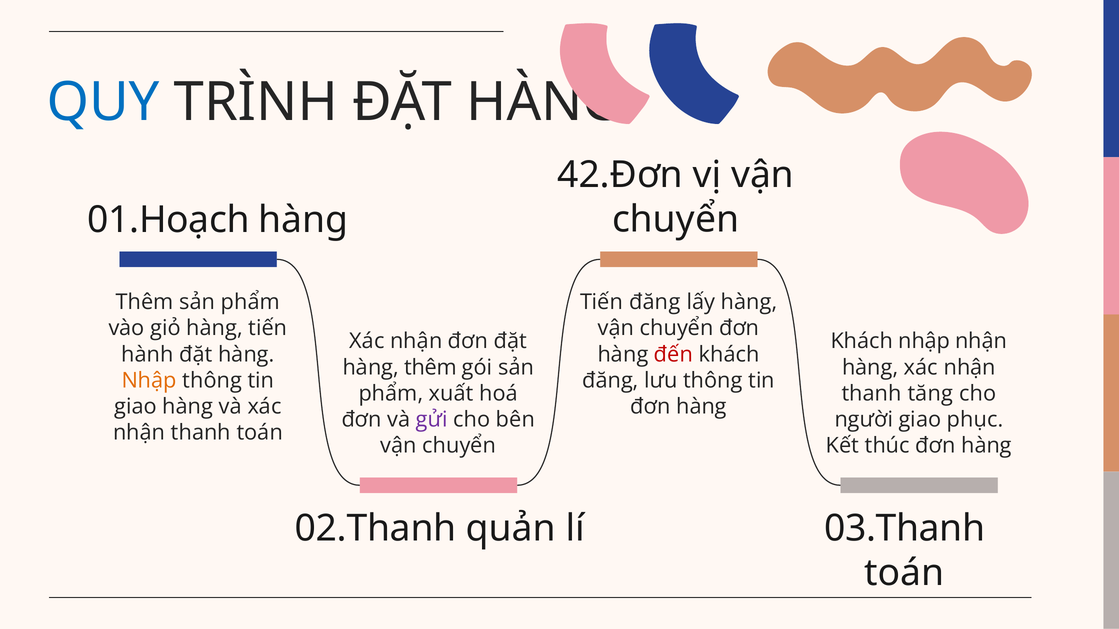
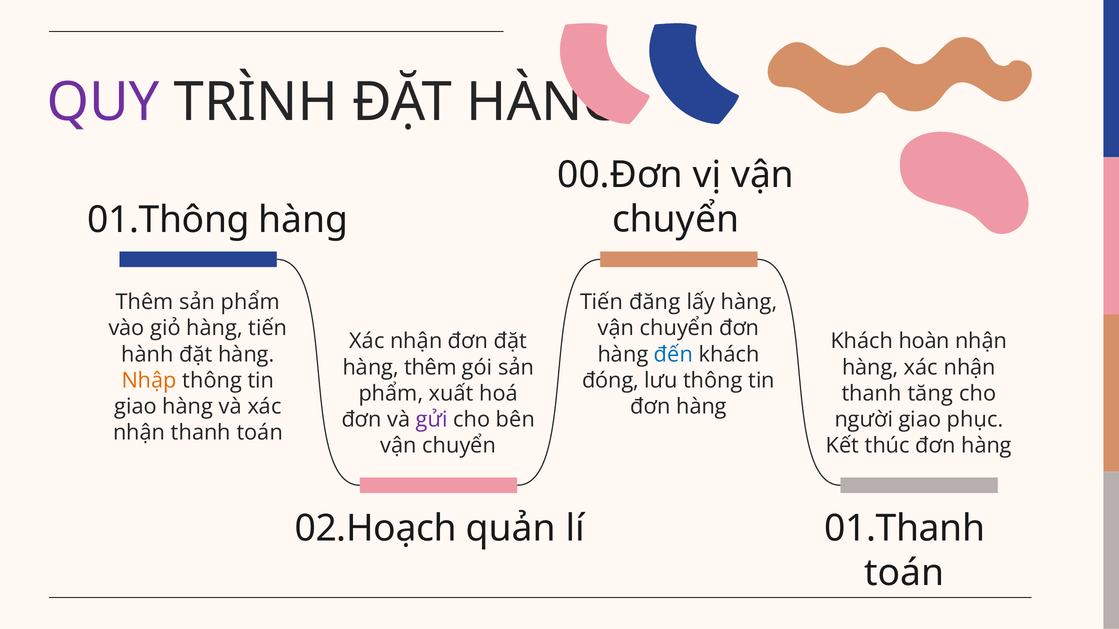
QUY colour: blue -> purple (103, 103)
42.Đơn: 42.Đơn -> 00.Đơn (620, 175)
01.Hoạch: 01.Hoạch -> 01.Thông (169, 220)
Khách nhập: nhập -> hoàn (924, 342)
đến colour: red -> blue (673, 355)
đăng: đăng -> đóng (611, 381)
02.Thanh: 02.Thanh -> 02.Hoạch (376, 529)
03.Thanh: 03.Thanh -> 01.Thanh (905, 529)
